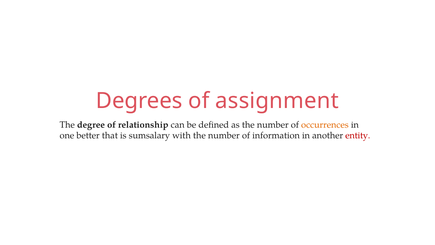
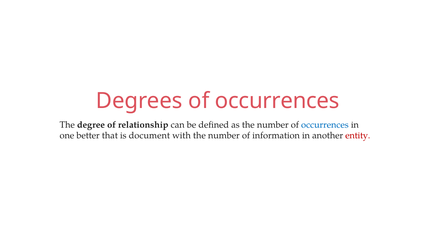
Degrees of assignment: assignment -> occurrences (277, 101)
occurrences colour: orange -> blue (325, 125)
sumsalary: sumsalary -> document (149, 135)
